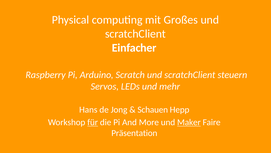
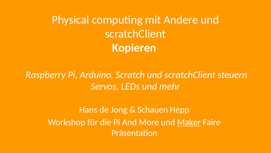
Großes: Großes -> Andere (181, 20)
Einfacher: Einfacher -> Kopieren (134, 48)
für underline: present -> none (93, 122)
